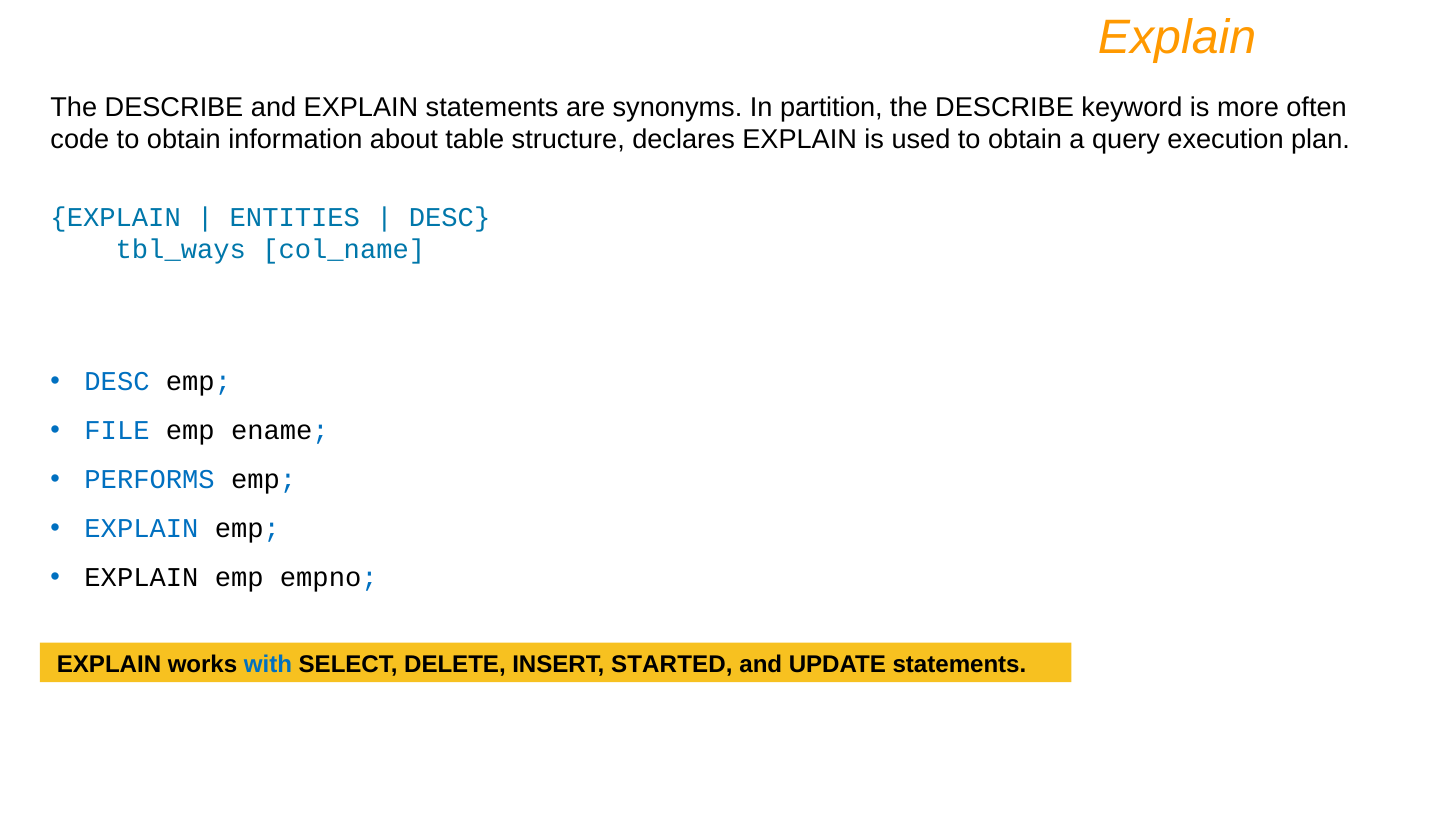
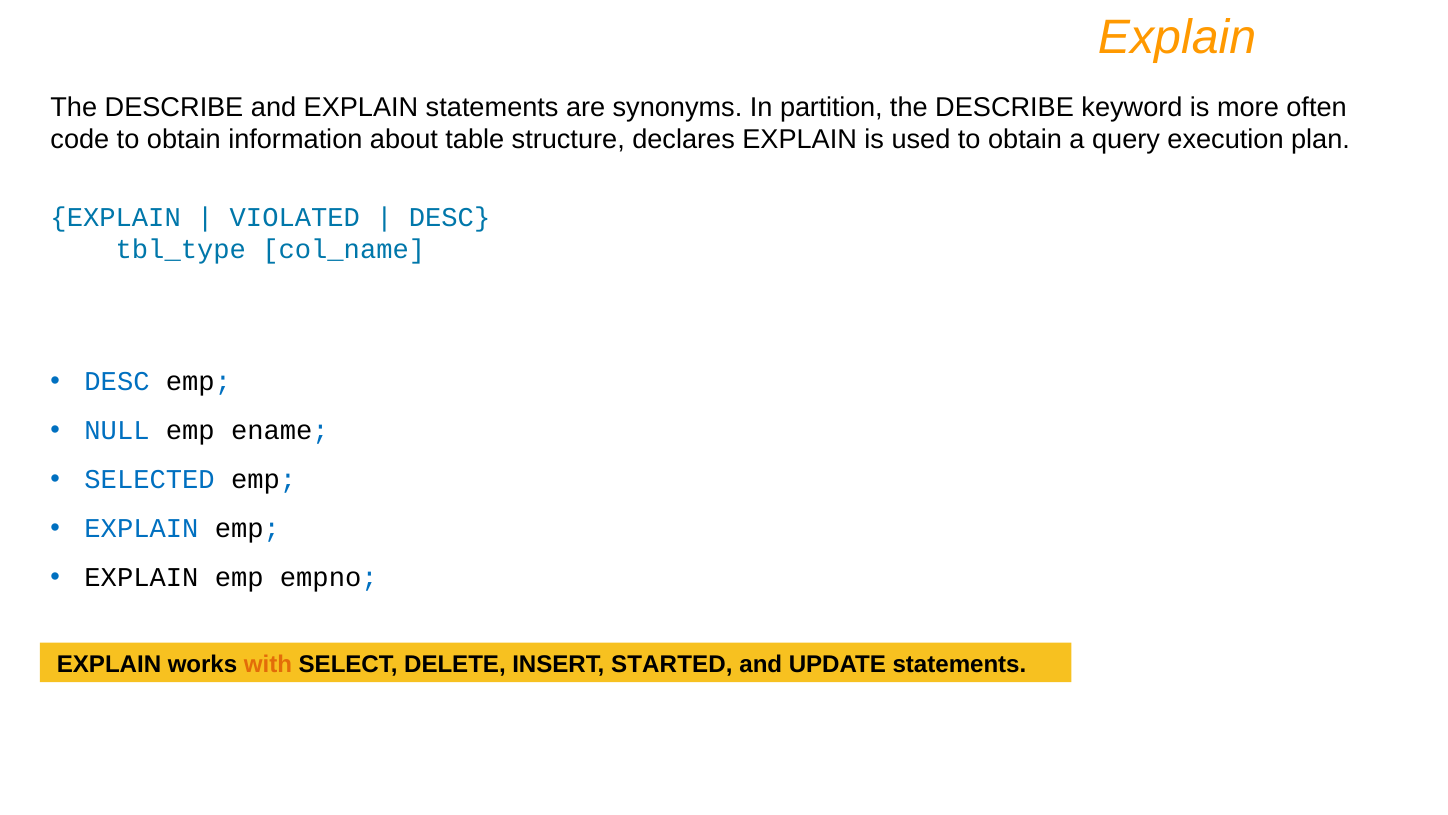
ENTITIES: ENTITIES -> VIOLATED (295, 217)
tbl_ways: tbl_ways -> tbl_type (181, 249)
FILE: FILE -> NULL (117, 431)
PERFORMS: PERFORMS -> SELECTED (150, 479)
with colour: blue -> orange (268, 664)
